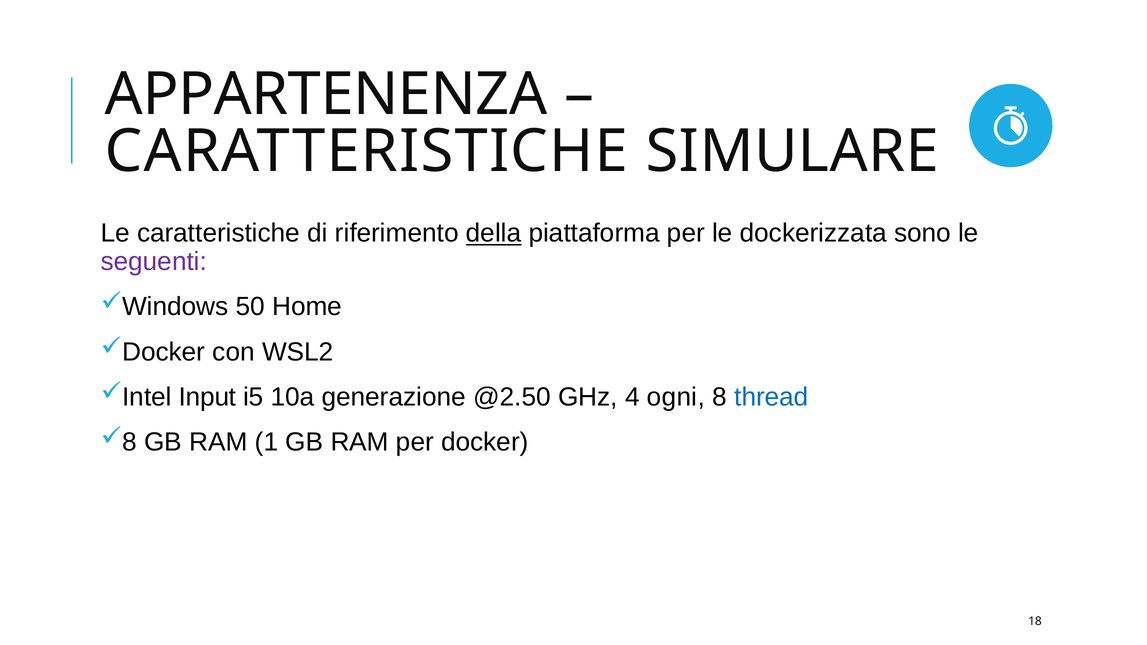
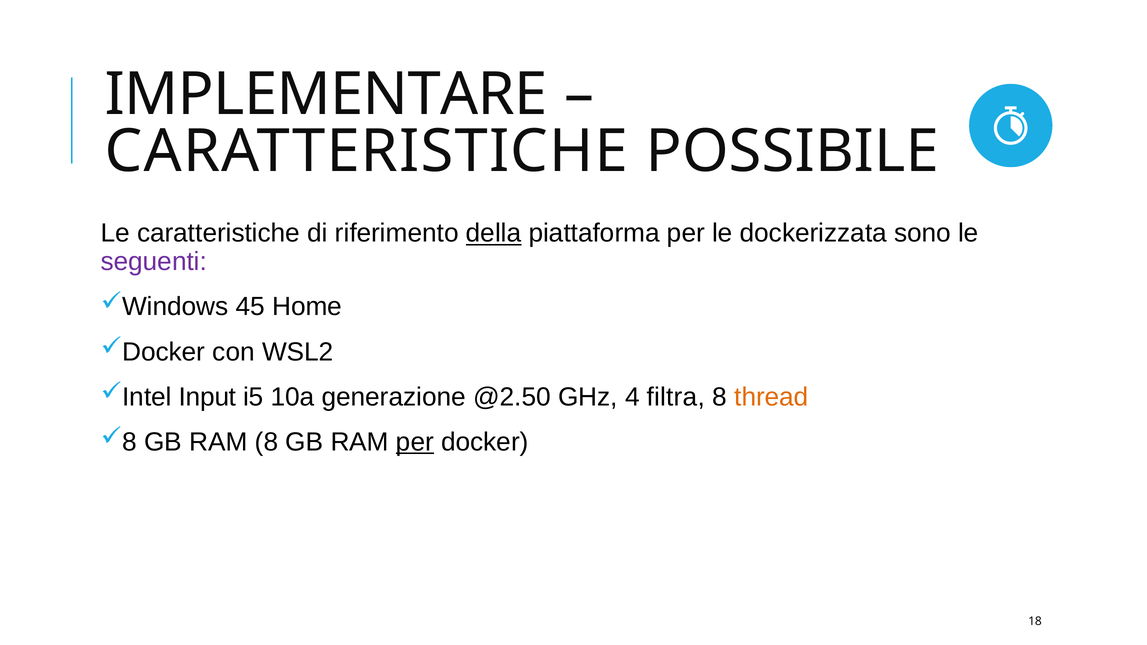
APPARTENENZA: APPARTENENZA -> IMPLEMENTARE (326, 94)
SIMULARE: SIMULARE -> POSSIBILE (792, 152)
50: 50 -> 45 (250, 307)
ogni: ogni -> filtra (676, 397)
thread colour: blue -> orange (771, 397)
RAM 1: 1 -> 8 (266, 442)
per underline: none -> present (415, 442)
